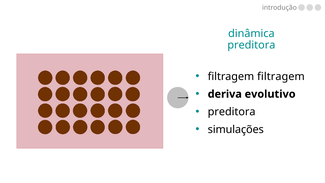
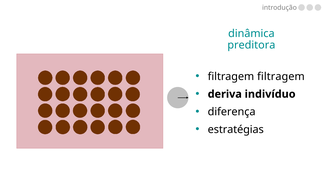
evolutivo: evolutivo -> indivíduo (270, 94)
preditora: preditora -> diferença (232, 112)
simulações: simulações -> estratégias (236, 129)
